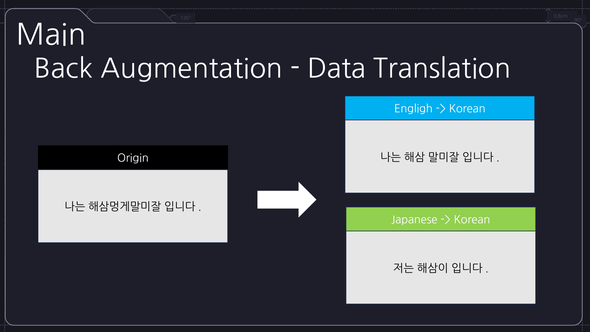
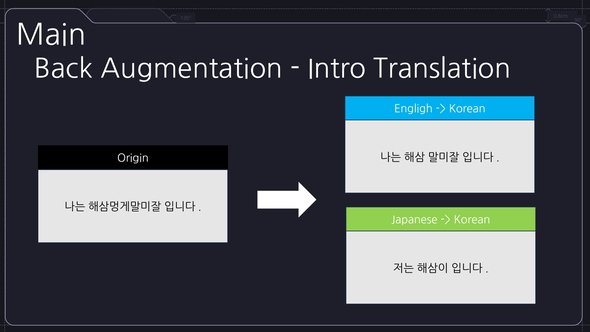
Data: Data -> Intro (337, 69)
